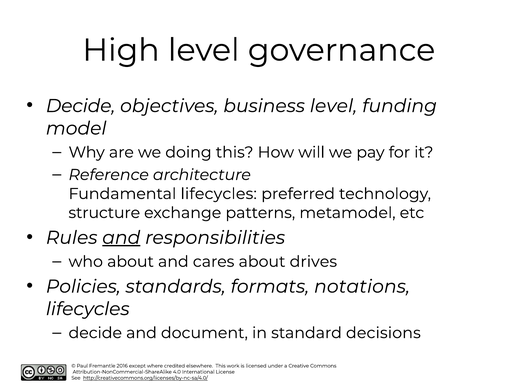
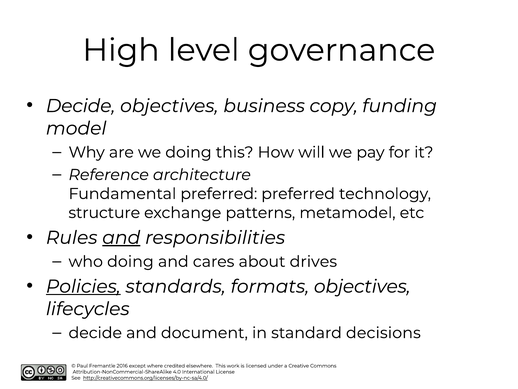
business level: level -> copy (334, 106)
Fundamental lifecycles: lifecycles -> preferred (219, 194)
who about: about -> doing (130, 261)
Policies underline: none -> present (83, 286)
formats notations: notations -> objectives (362, 286)
